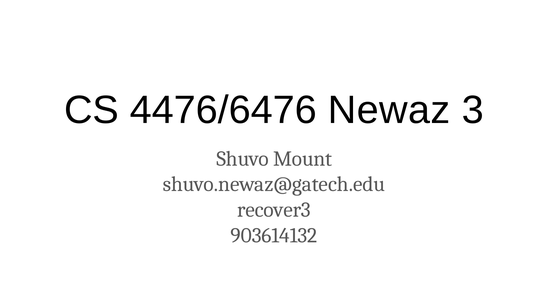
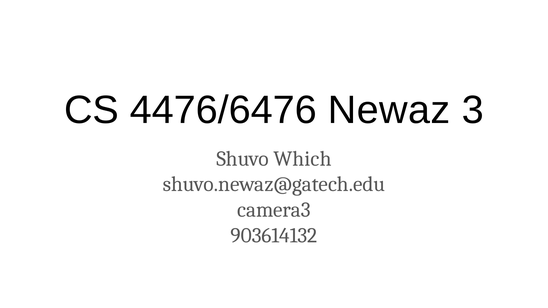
Mount: Mount -> Which (302, 159)
recover3: recover3 -> camera3 (274, 210)
